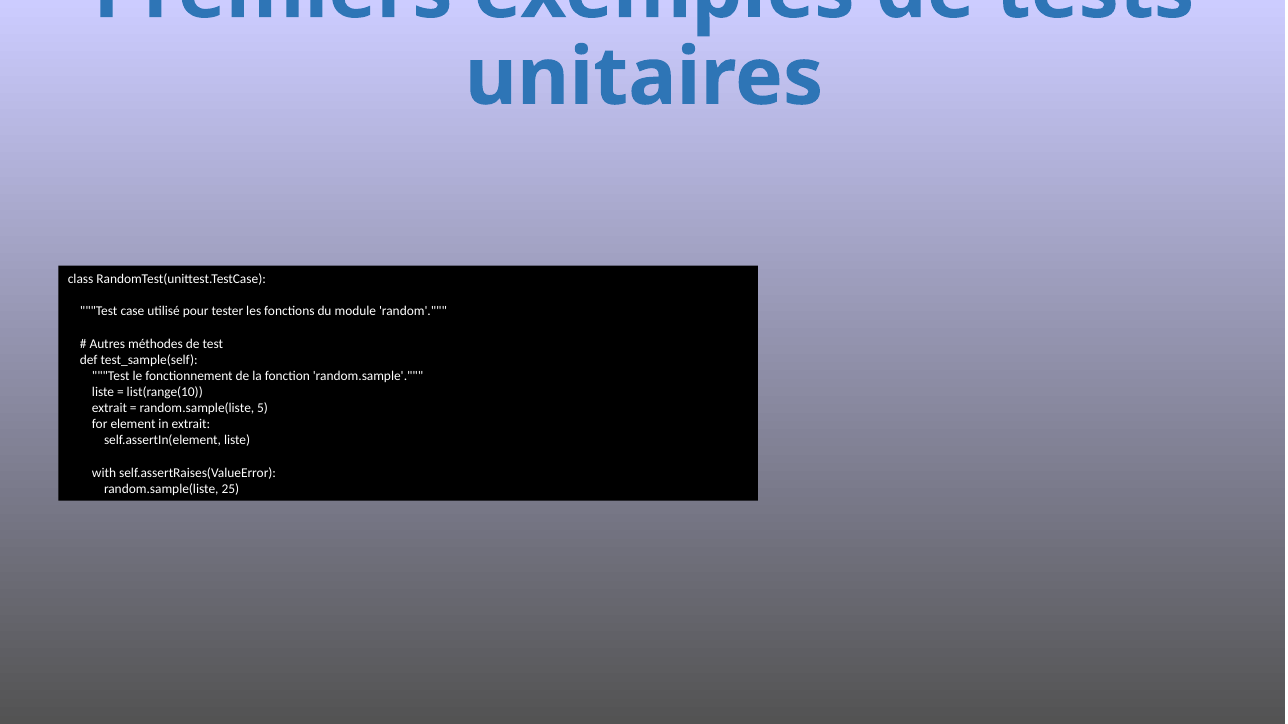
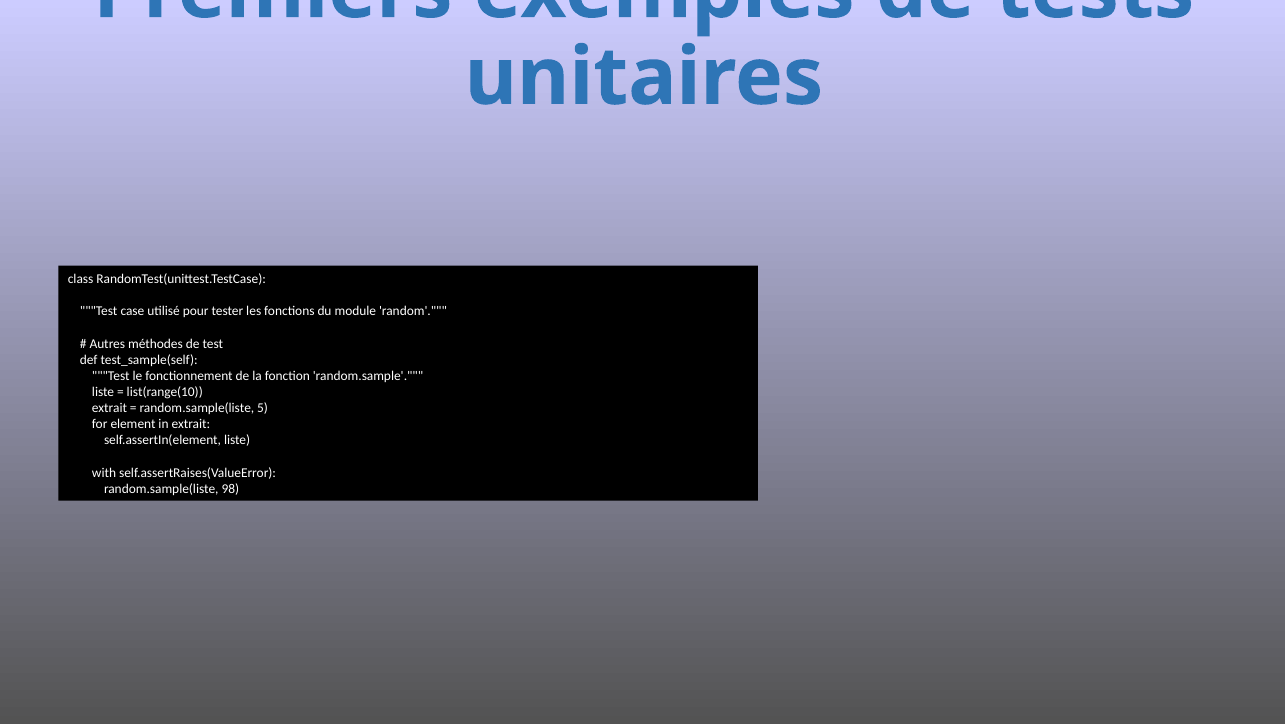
25: 25 -> 98 (230, 489)
